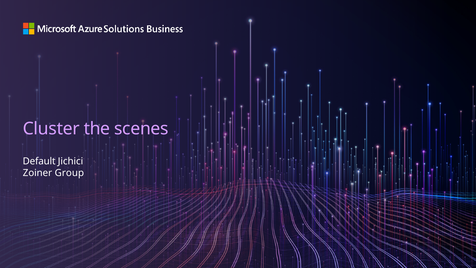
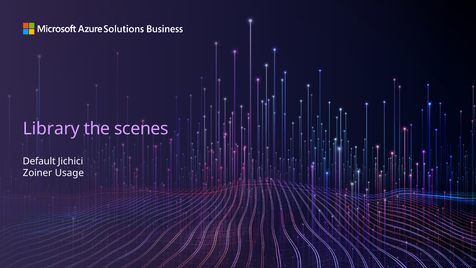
Cluster: Cluster -> Library (51, 129)
Group: Group -> Usage (69, 173)
